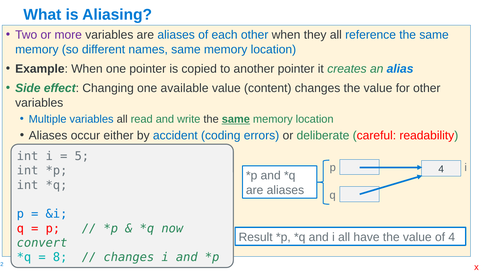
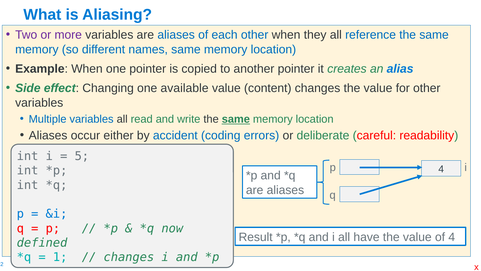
convert: convert -> defined (42, 242)
8: 8 -> 1 (60, 257)
